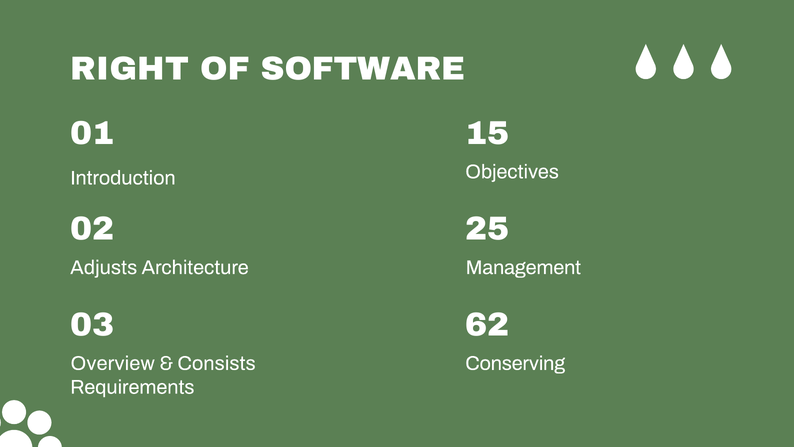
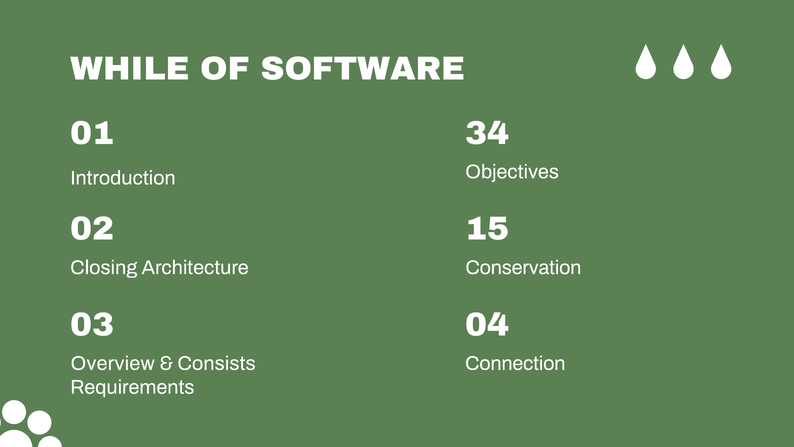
RIGHT: RIGHT -> WHILE (130, 69)
15: 15 -> 34 (487, 133)
25: 25 -> 15 (487, 229)
Adjusts: Adjusts -> Closing (104, 267)
Management: Management -> Conservation (523, 267)
62: 62 -> 04 (487, 325)
Conserving: Conserving -> Connection (515, 363)
